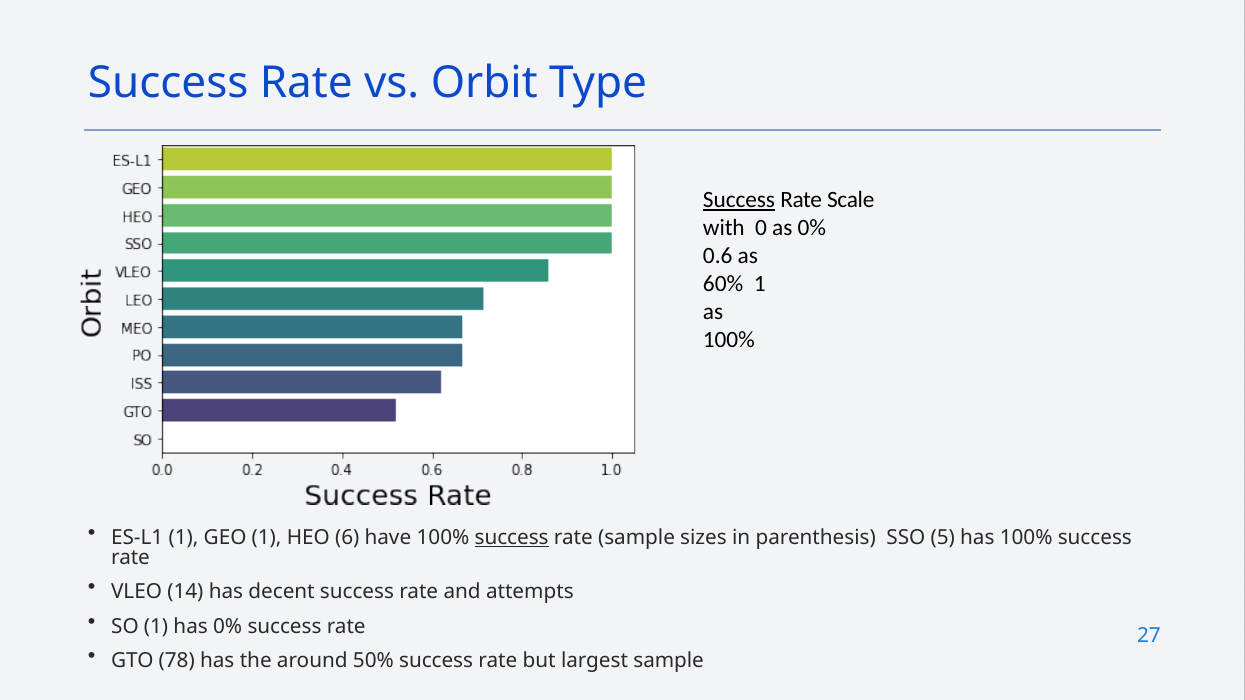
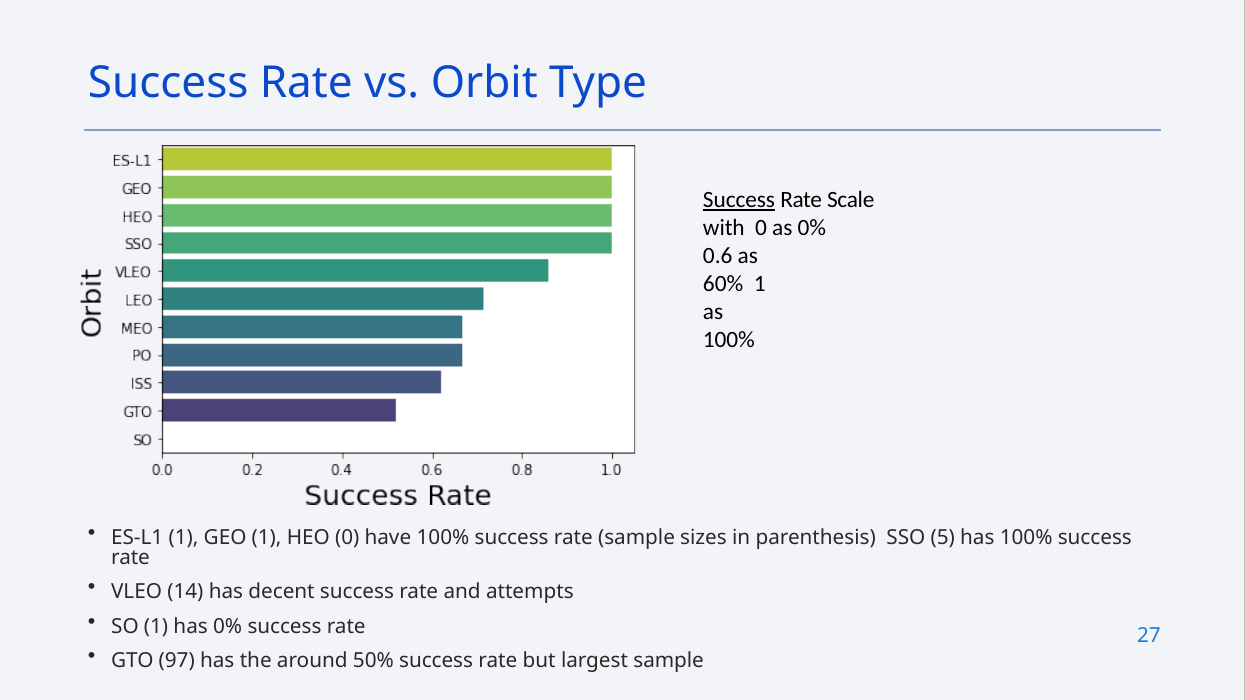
HEO 6: 6 -> 0 (347, 538)
success underline: present -> none (512, 538)
78: 78 -> 97 (177, 661)
